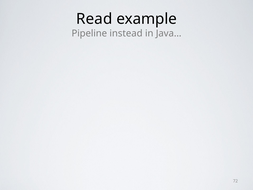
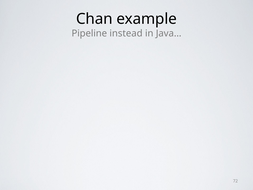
Read: Read -> Chan (94, 19)
